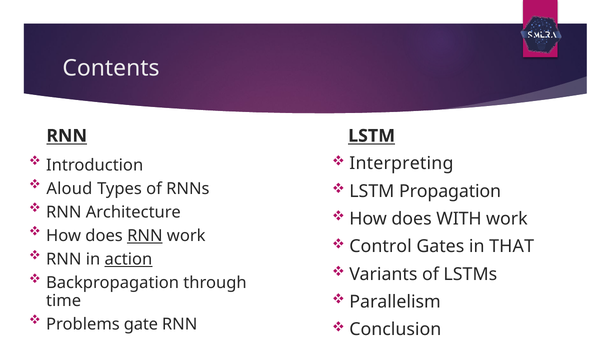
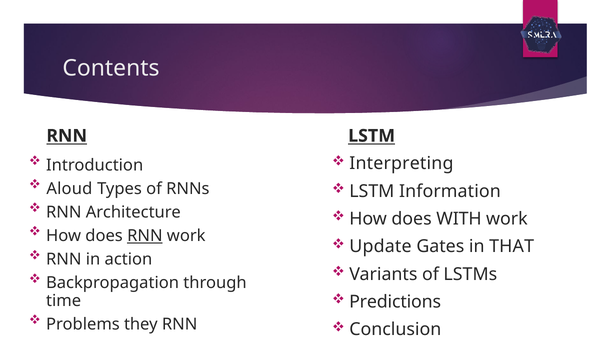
Propagation: Propagation -> Information (450, 192)
Control: Control -> Update (380, 247)
action underline: present -> none (128, 260)
Parallelism: Parallelism -> Predictions (395, 302)
gate: gate -> they (141, 325)
